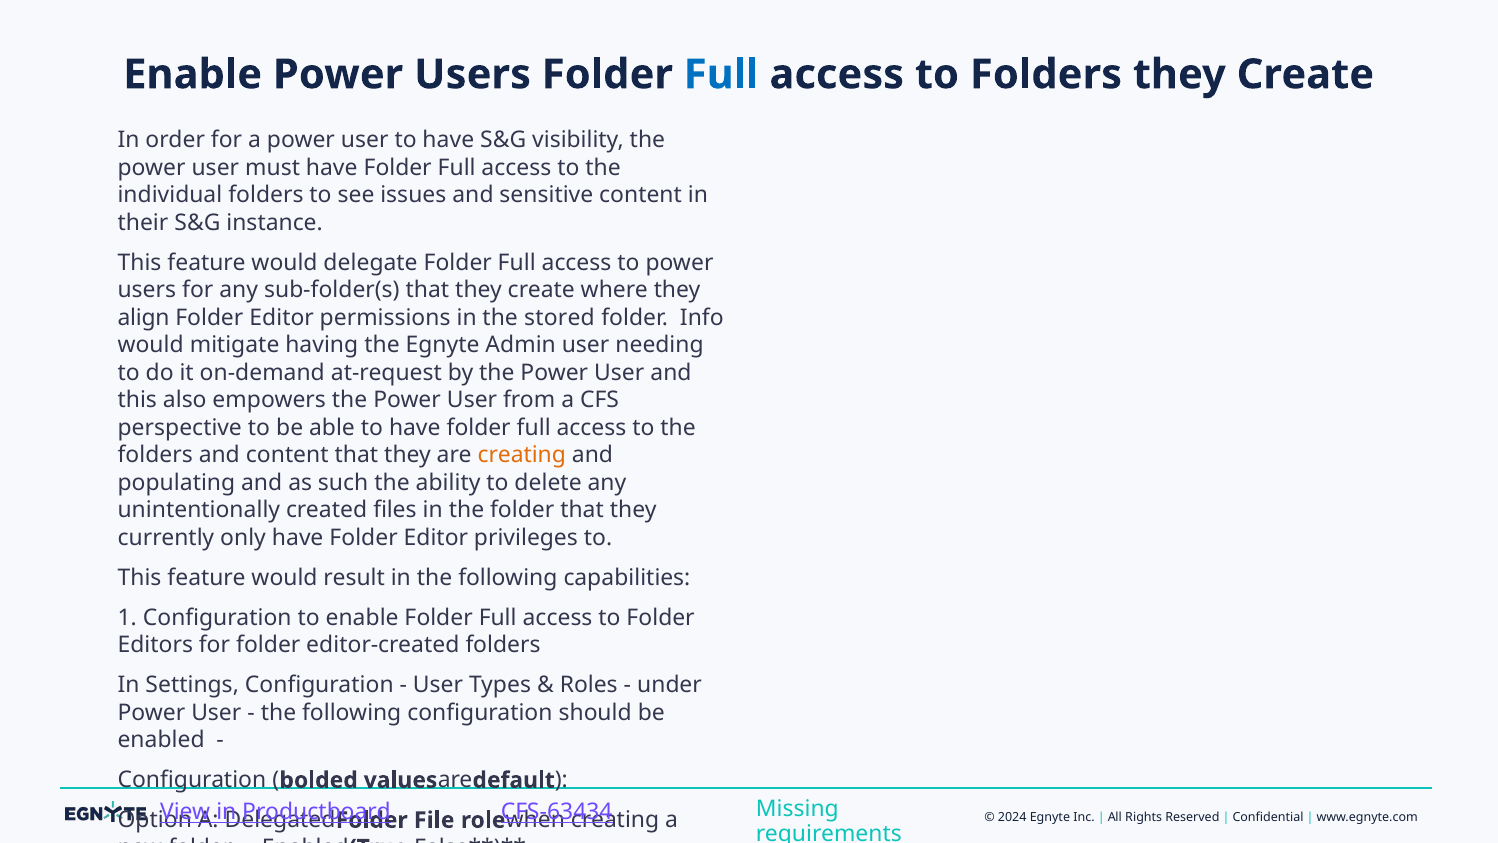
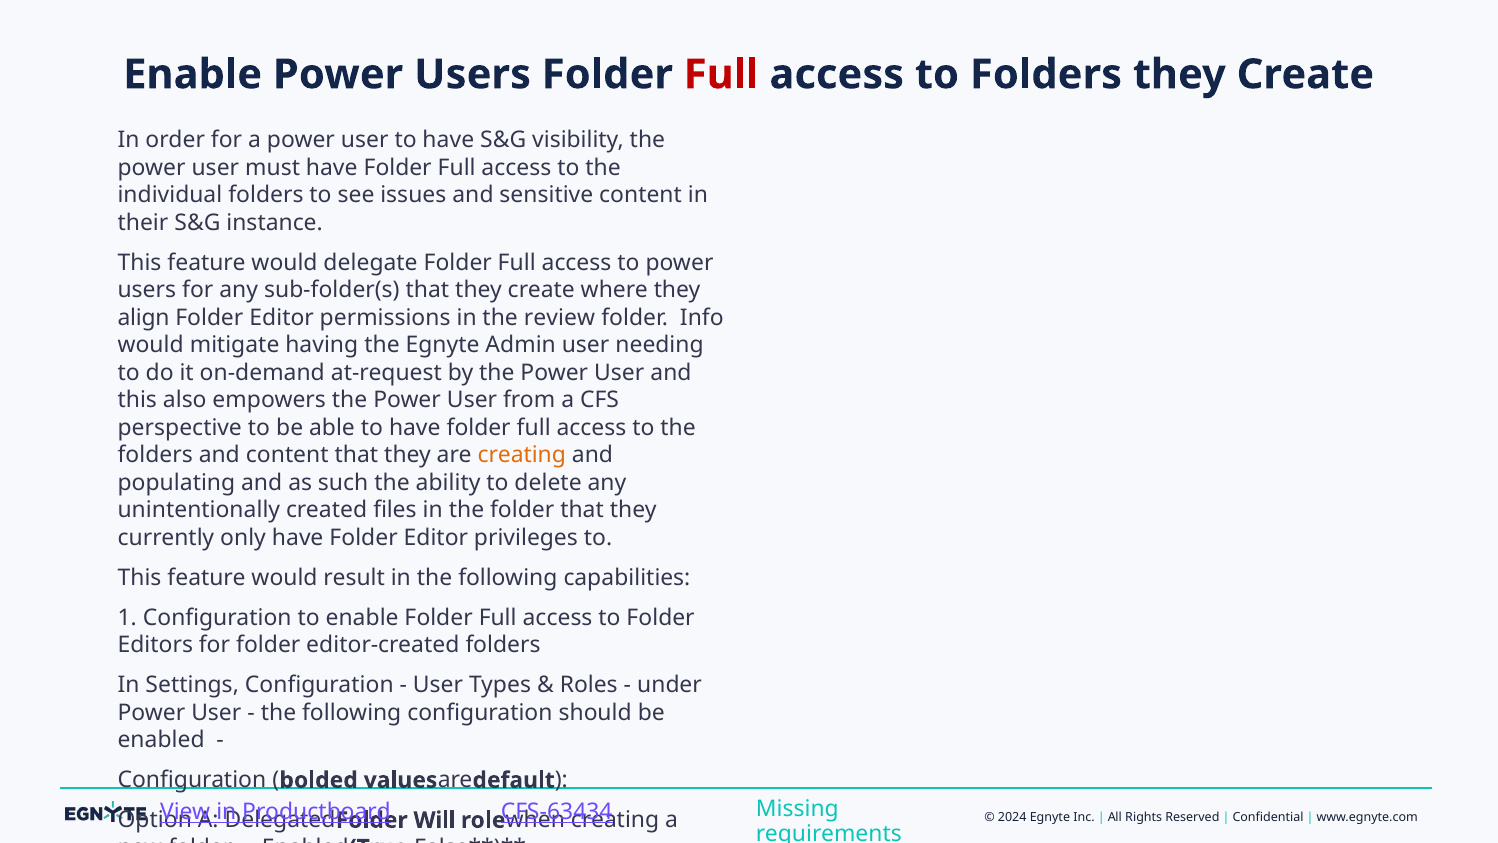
Full colour: blue -> red (721, 74)
stored: stored -> review (559, 318)
File: File -> Will (434, 820)
